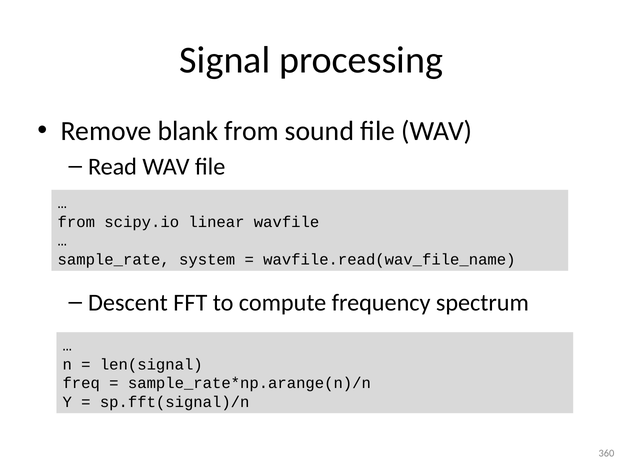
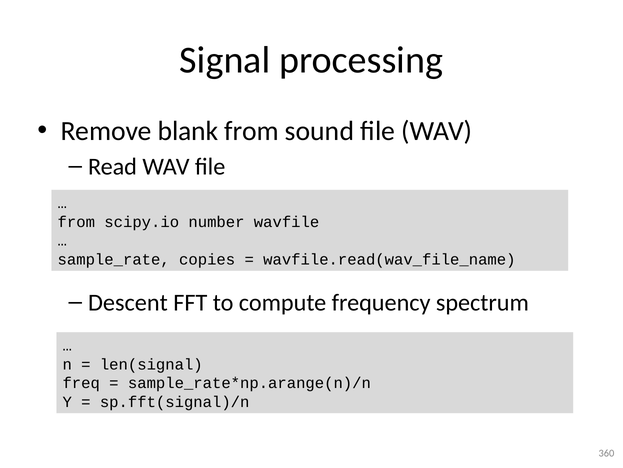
linear: linear -> number (216, 222)
system: system -> copies (207, 259)
